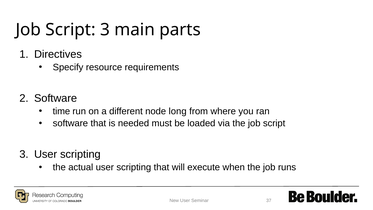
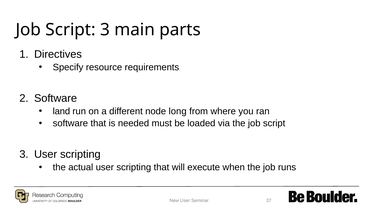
time: time -> land (61, 111)
